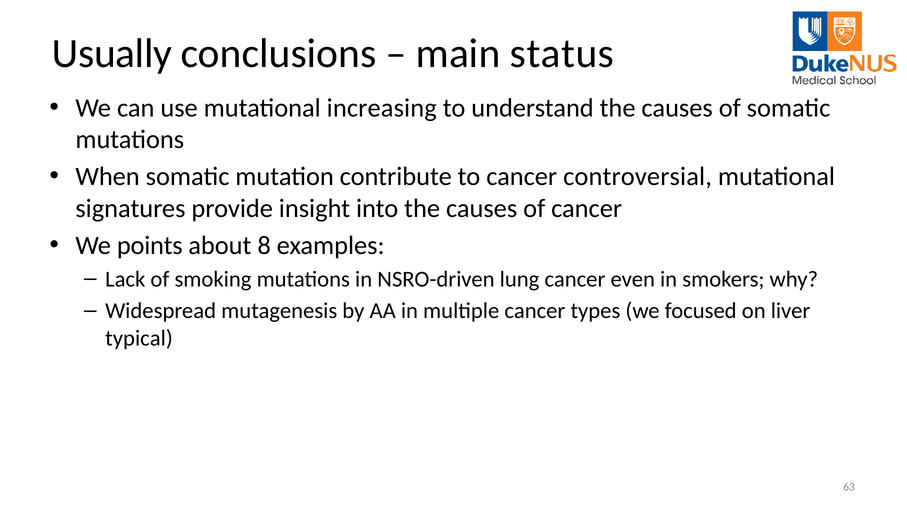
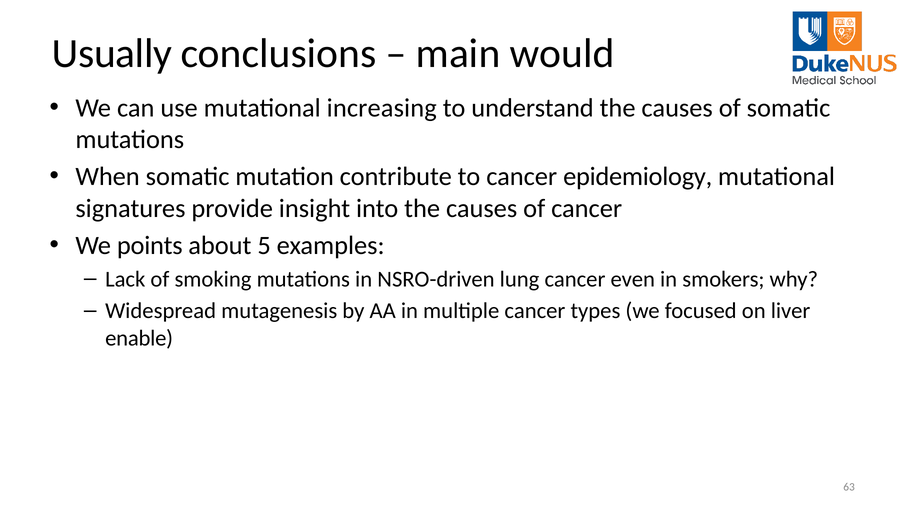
status: status -> would (562, 53)
controversial: controversial -> epidemiology (638, 177)
8: 8 -> 5 (264, 246)
typical: typical -> enable (139, 338)
